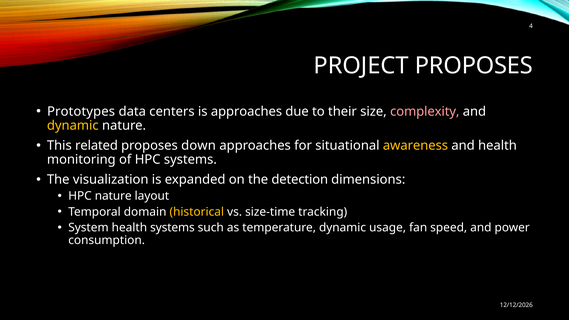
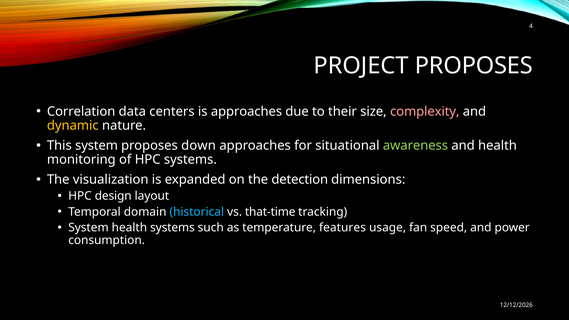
Prototypes: Prototypes -> Correlation (81, 112)
This related: related -> system (97, 146)
awareness colour: yellow -> light green (415, 146)
HPC nature: nature -> design (113, 196)
historical colour: yellow -> light blue (197, 212)
size-time: size-time -> that-time (270, 212)
temperature dynamic: dynamic -> features (342, 228)
